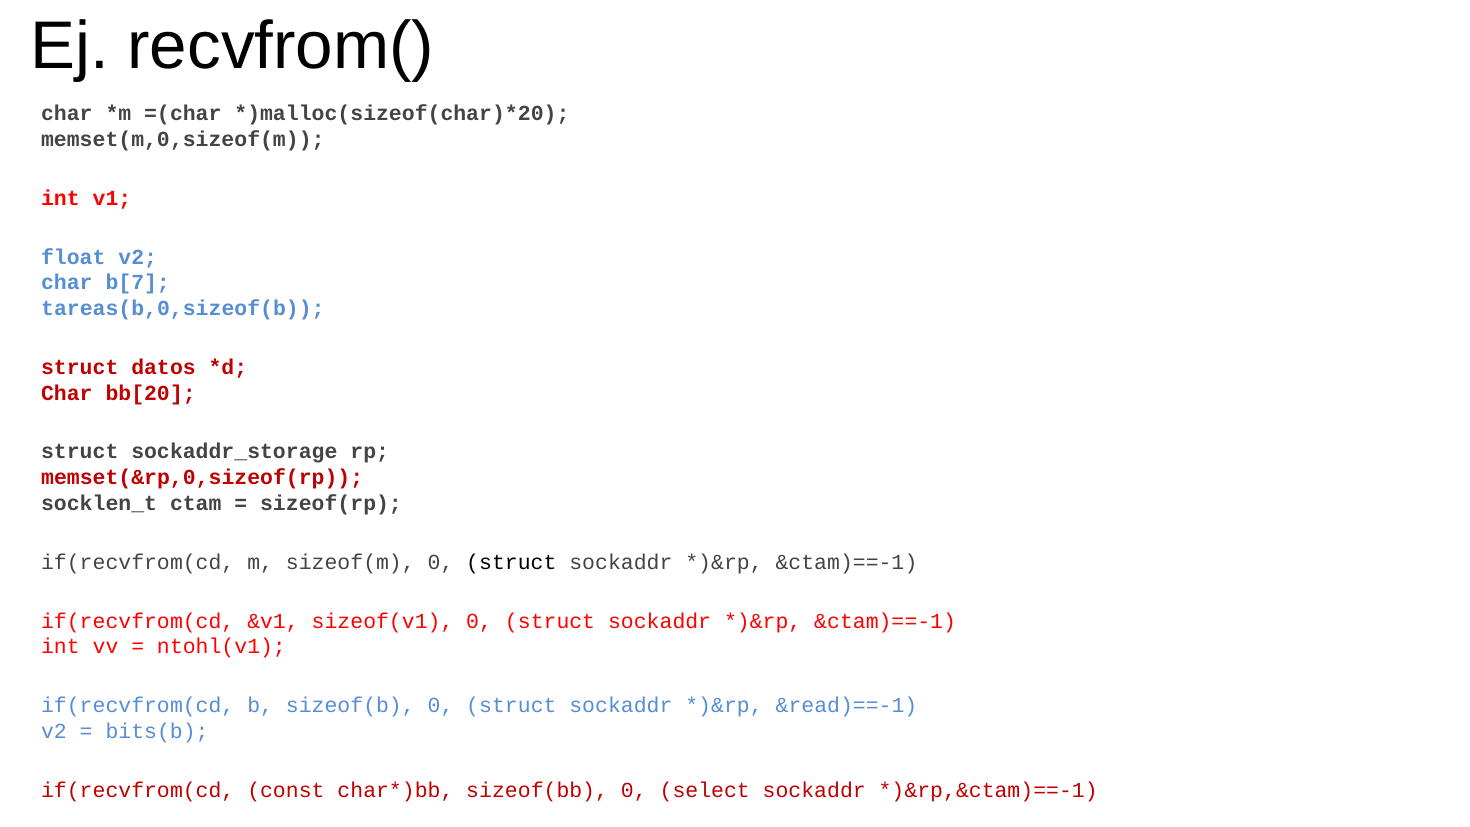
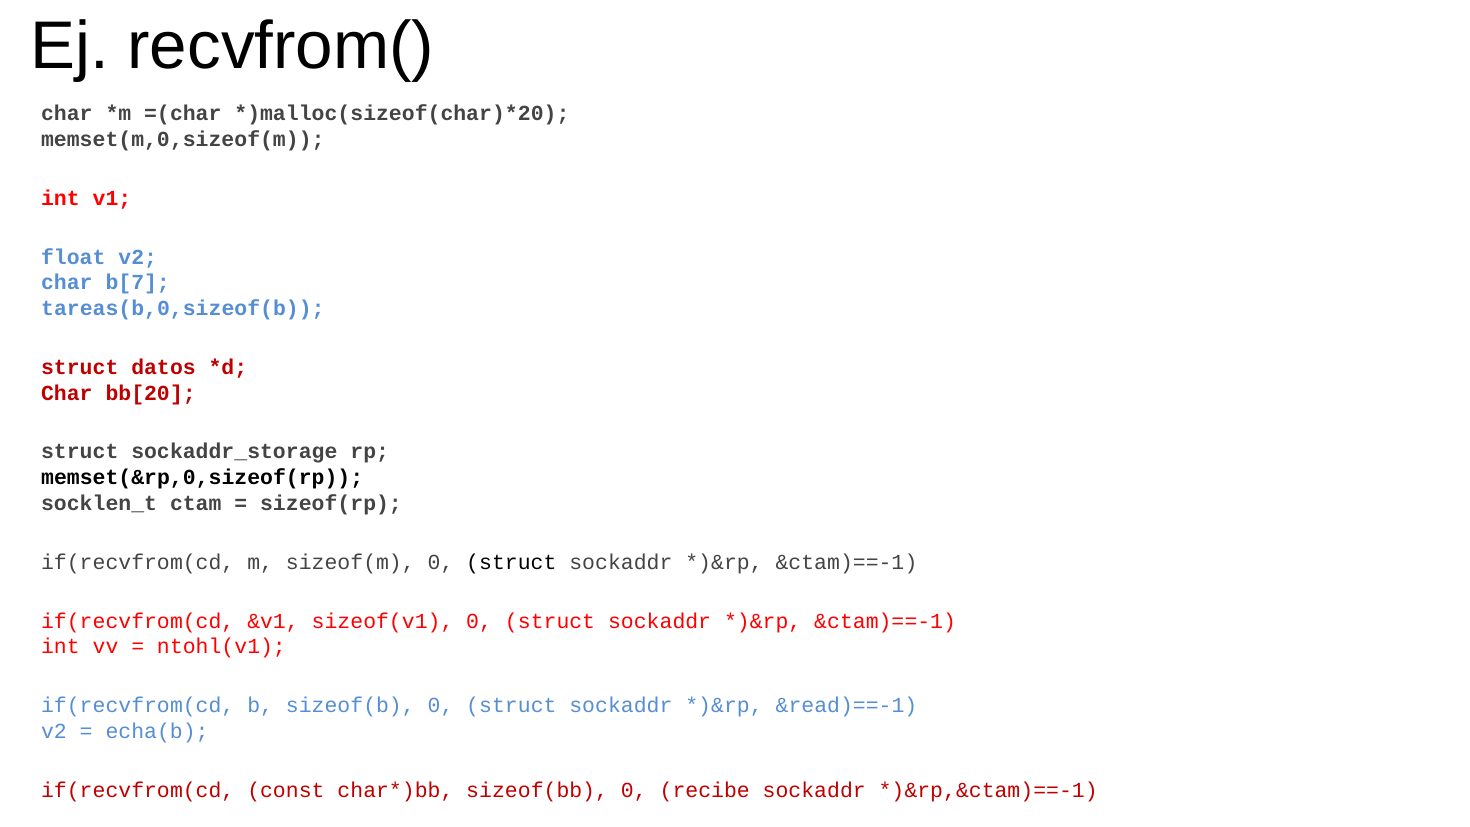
memset(&rp,0,sizeof(rp colour: red -> black (202, 478)
bits(b: bits(b -> echa(b (157, 731)
select: select -> recibe (705, 790)
